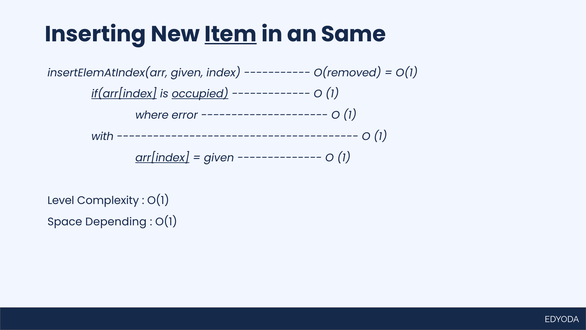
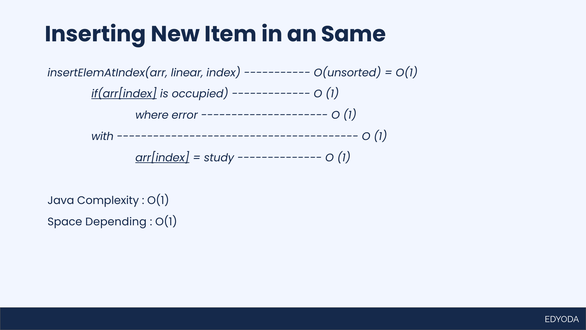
Item underline: present -> none (231, 34)
insertElemAtIndex(arr given: given -> linear (187, 73)
O(removed: O(removed -> O(unsorted (347, 73)
occupied underline: present -> none (200, 94)
given: given -> study (219, 158)
Level: Level -> Java (61, 200)
